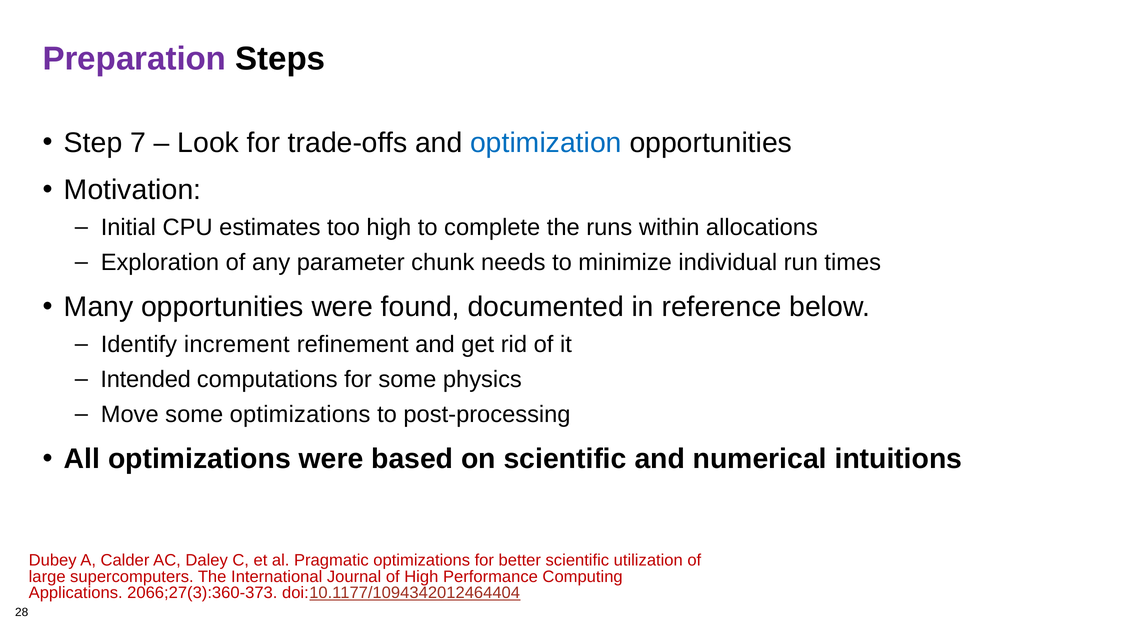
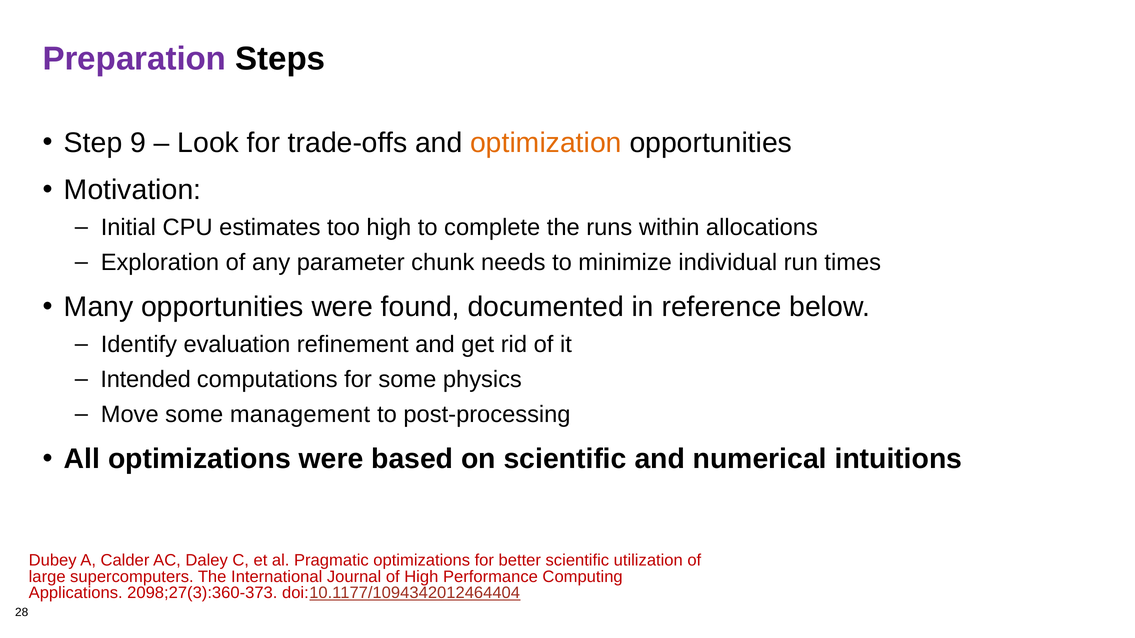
7: 7 -> 9 (138, 143)
optimization colour: blue -> orange (546, 143)
increment: increment -> evaluation (237, 345)
some optimizations: optimizations -> management (300, 415)
2066;27(3):360-373: 2066;27(3):360-373 -> 2098;27(3):360-373 (202, 593)
